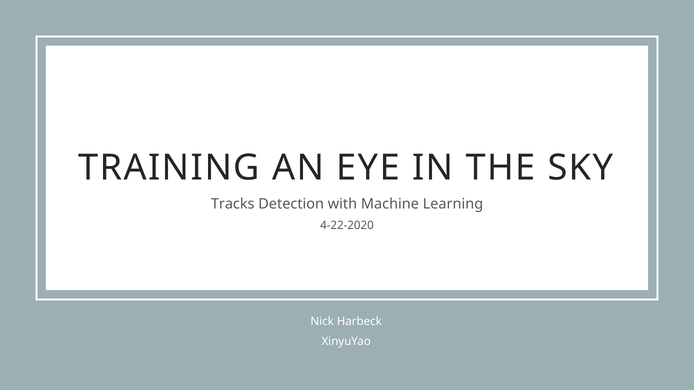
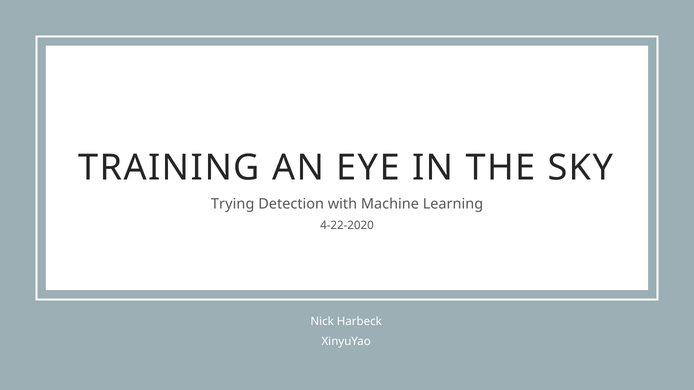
Tracks: Tracks -> Trying (233, 204)
